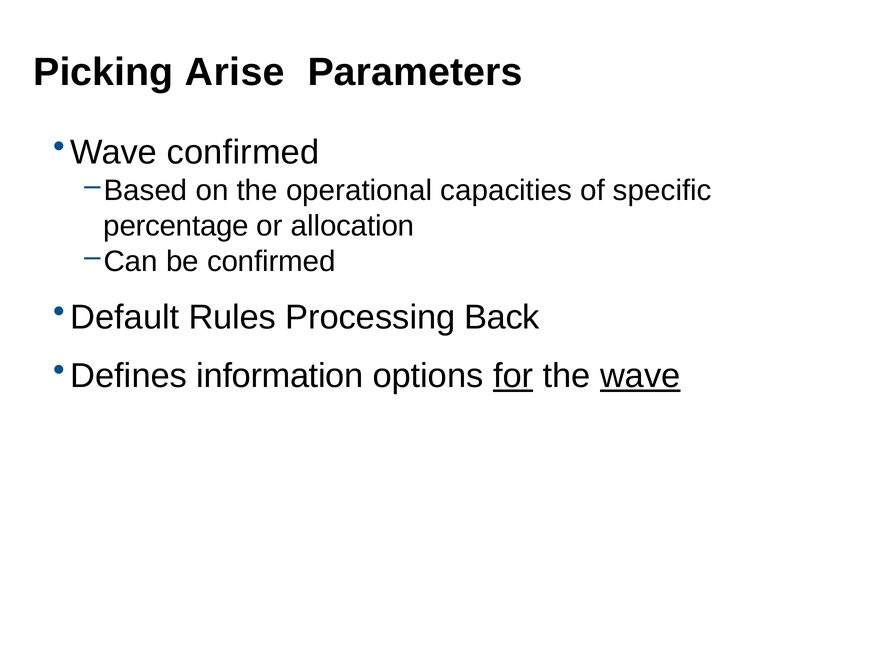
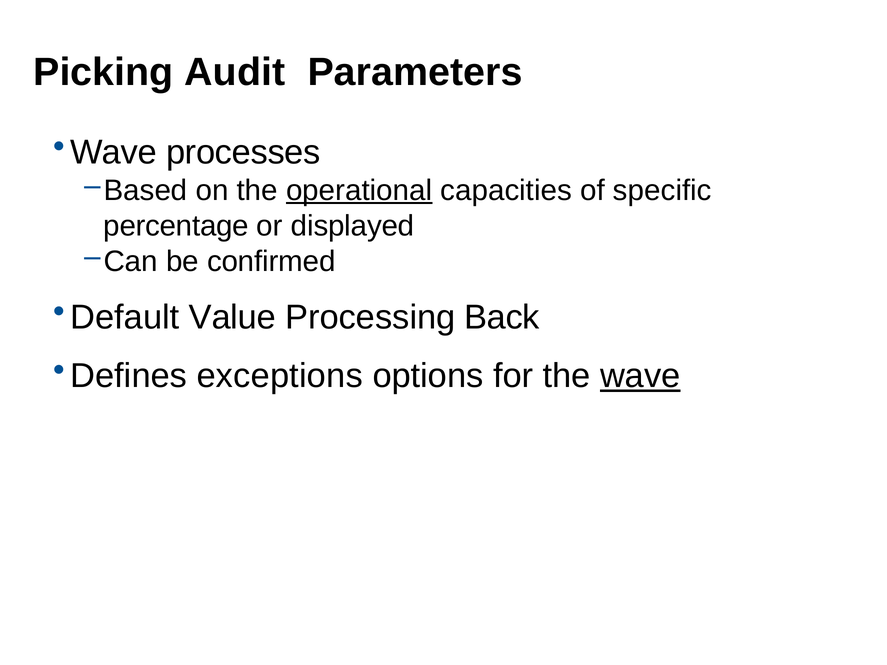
Arise: Arise -> Audit (235, 72)
Wave confirmed: confirmed -> processes (243, 152)
operational underline: none -> present (359, 190)
allocation: allocation -> displayed (353, 226)
Rules: Rules -> Value (232, 317)
information: information -> exceptions (280, 376)
for underline: present -> none (513, 376)
